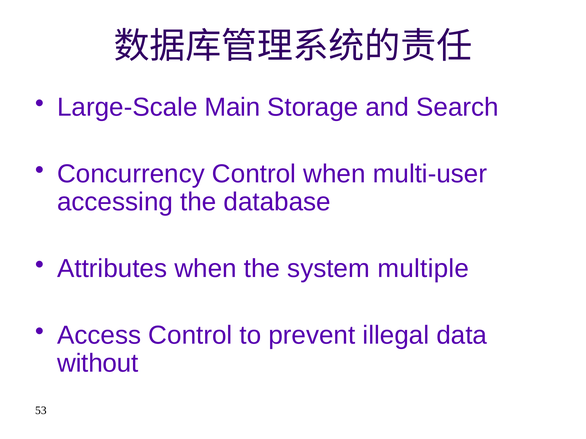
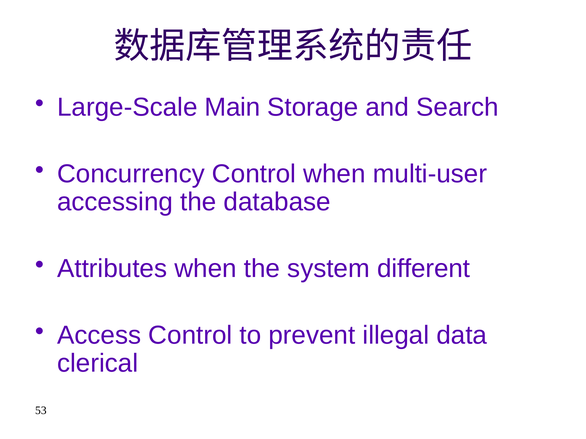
multiple: multiple -> different (423, 269)
without: without -> clerical (98, 364)
